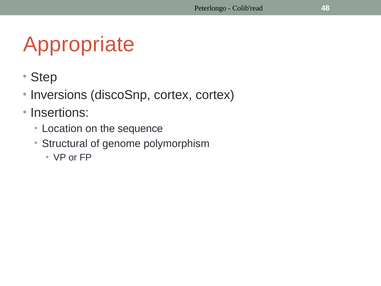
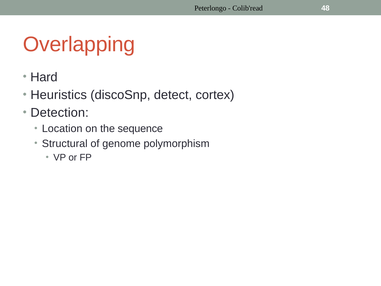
Appropriate: Appropriate -> Overlapping (79, 44)
Step: Step -> Hard (44, 77)
Inversions: Inversions -> Heuristics (59, 95)
discoSnp cortex: cortex -> detect (173, 95)
Insertions: Insertions -> Detection (60, 113)
